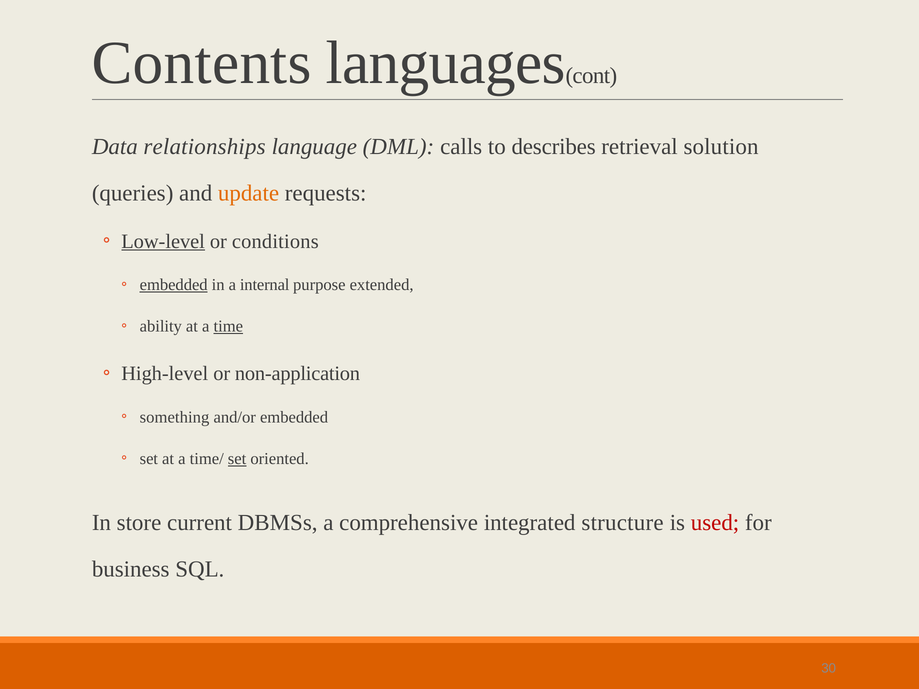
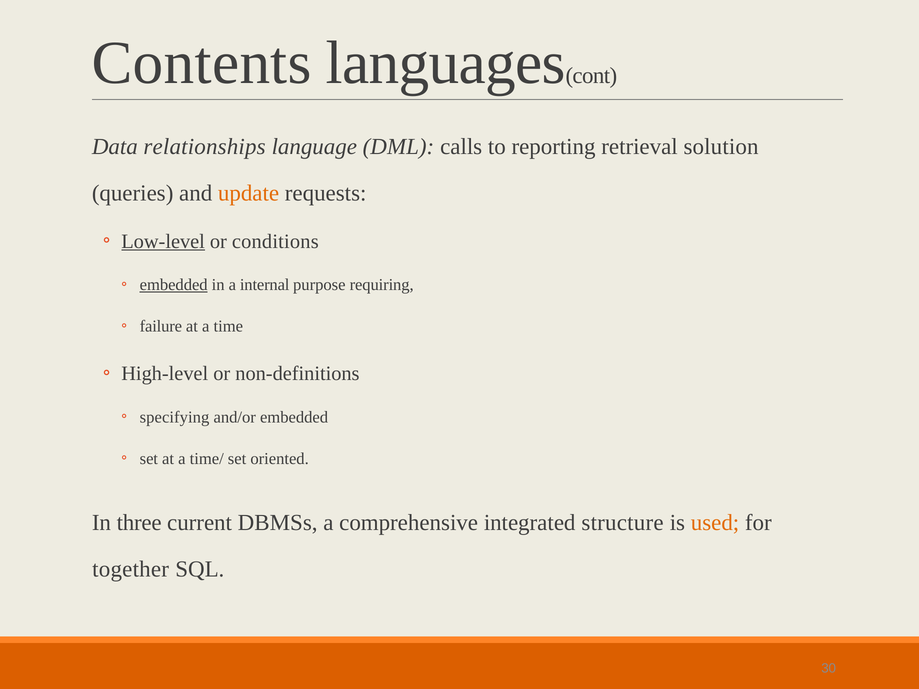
describes: describes -> reporting (554, 146)
extended: extended -> requiring (382, 285)
ability: ability -> failure (161, 327)
time underline: present -> none (228, 327)
non-application: non-application -> non-definitions (297, 374)
something: something -> specifying (175, 417)
set underline: present -> none (237, 459)
store: store -> three (139, 523)
used colour: red -> orange (715, 523)
business: business -> together (131, 570)
